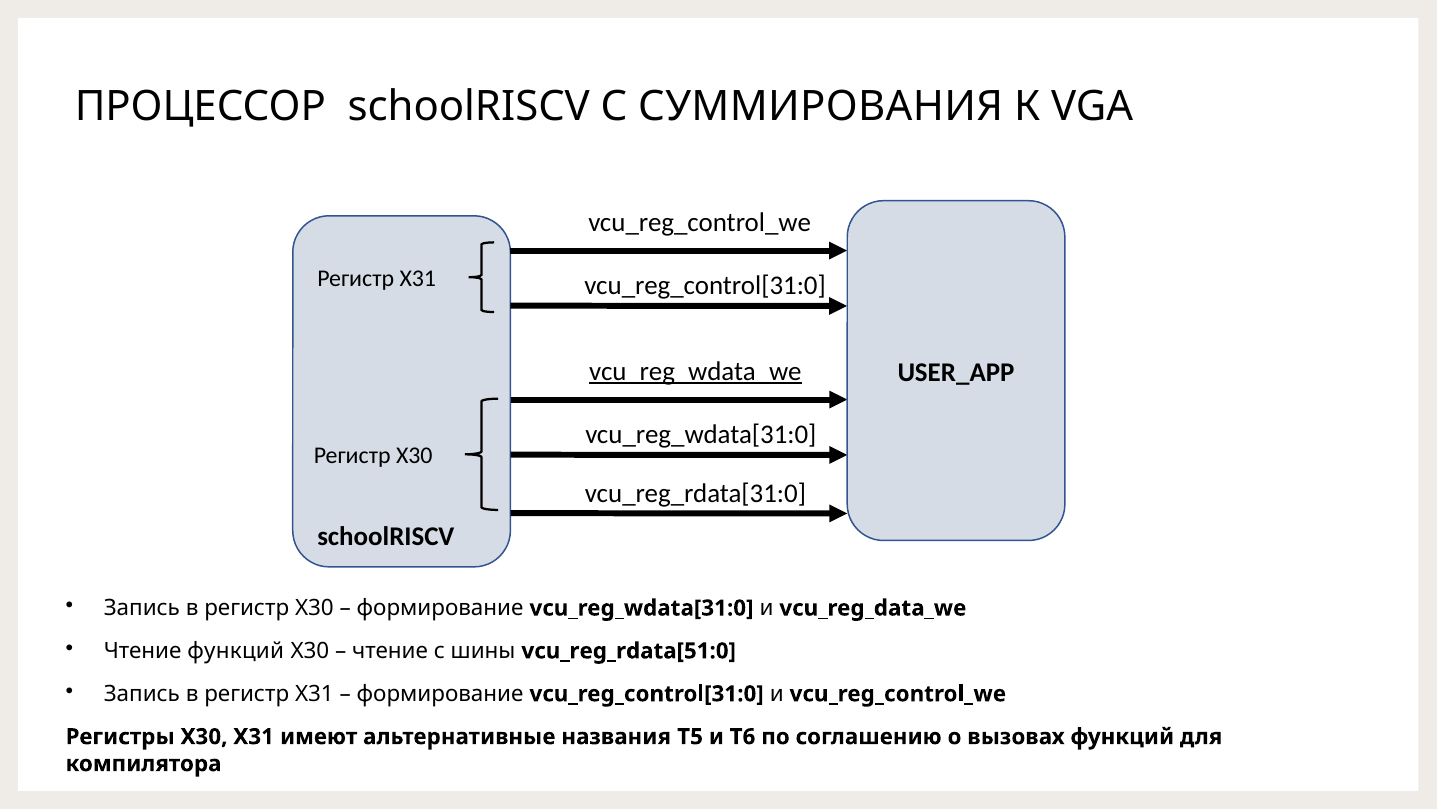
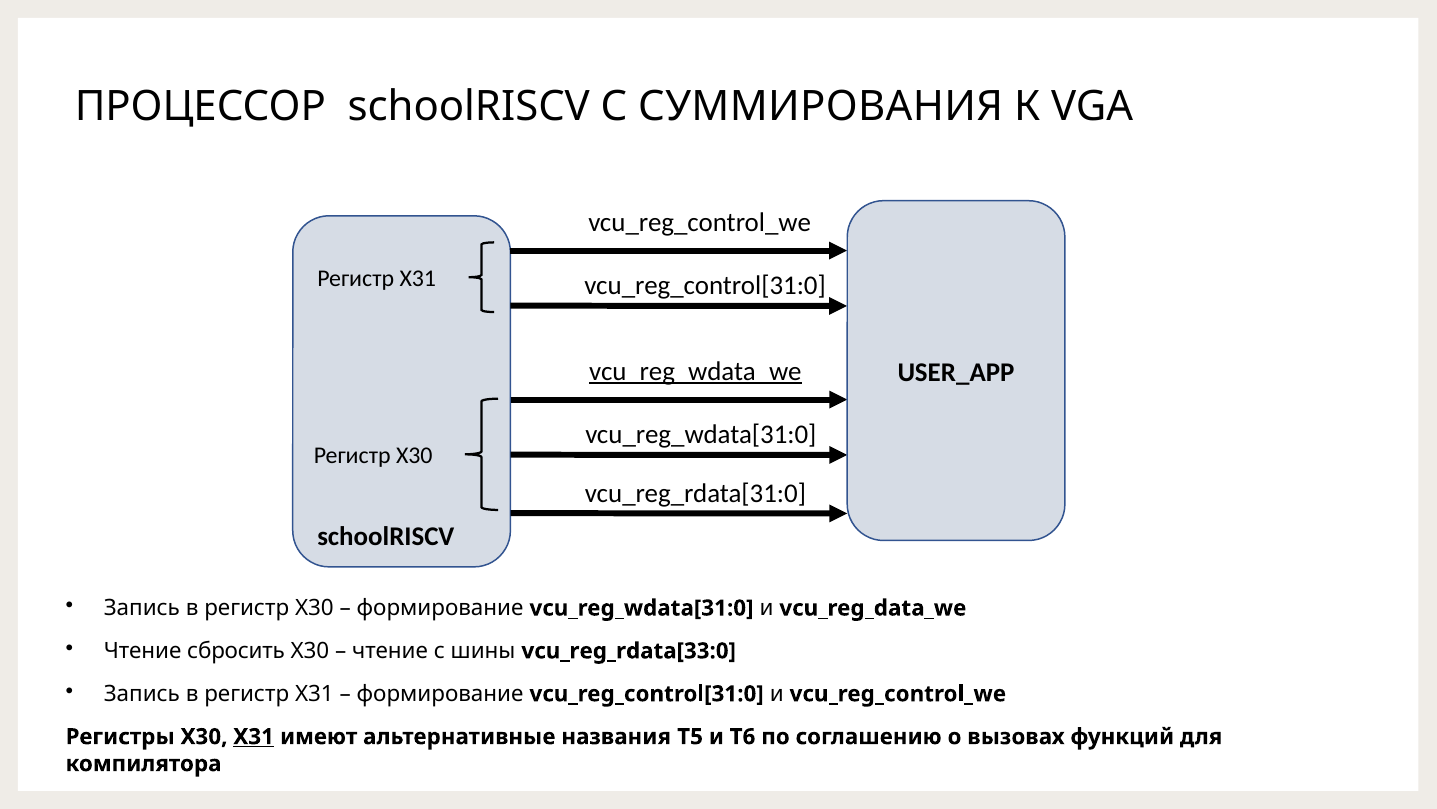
Чтение функций: функций -> сбросить (236, 650)
vcu_reg_rdata[51:0: vcu_reg_rdata[51:0 -> vcu_reg_rdata[33:0 (629, 650)
X31 underline: none -> present (254, 736)
